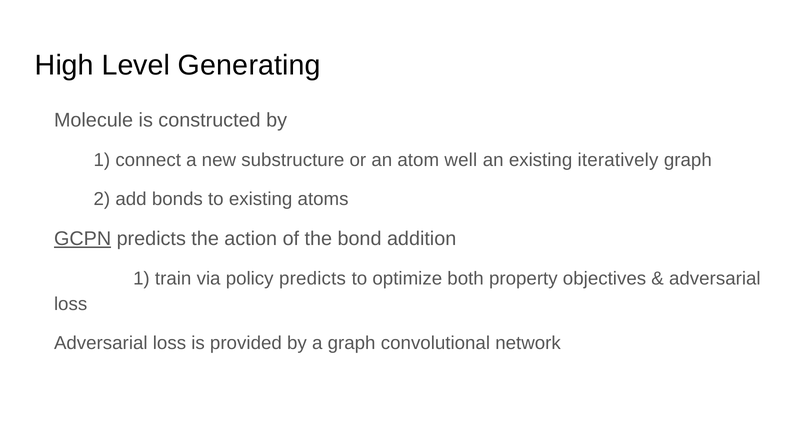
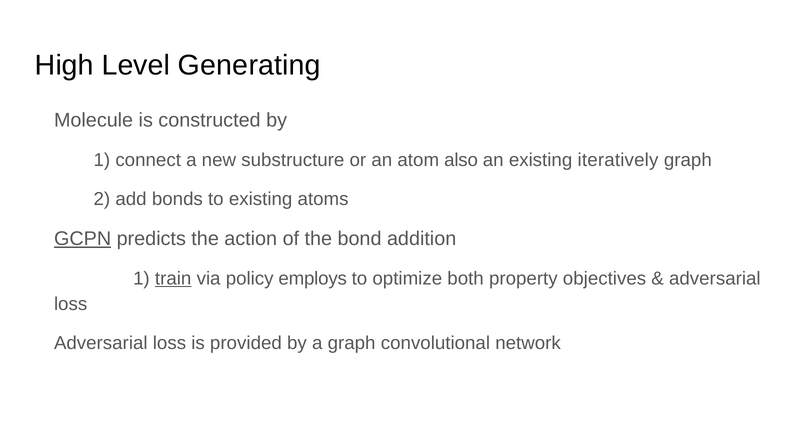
well: well -> also (461, 160)
train underline: none -> present (173, 279)
policy predicts: predicts -> employs (313, 279)
